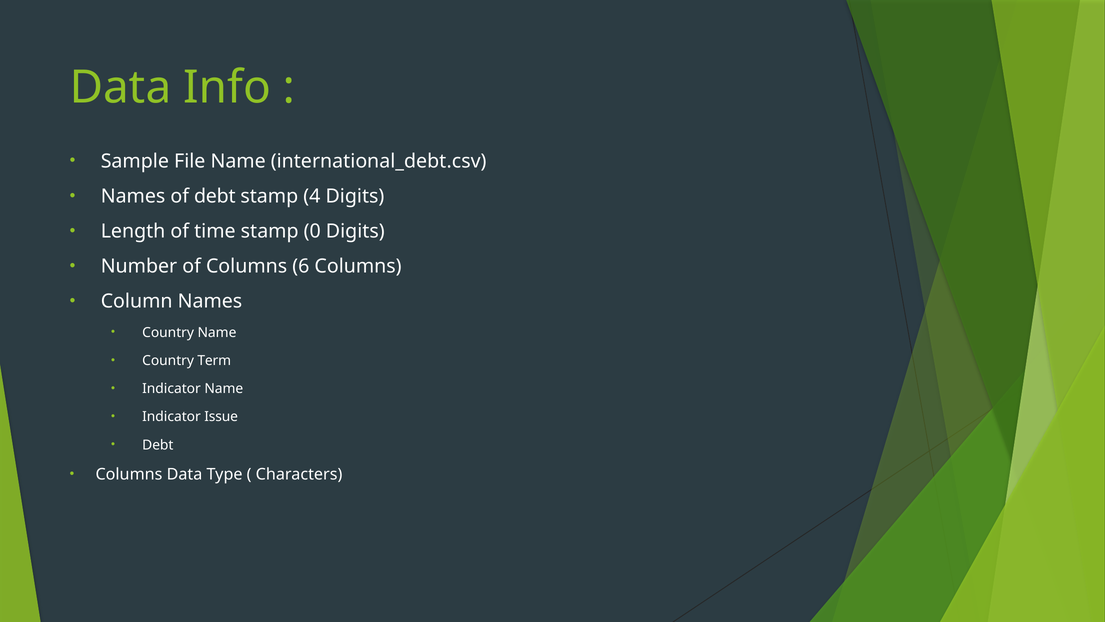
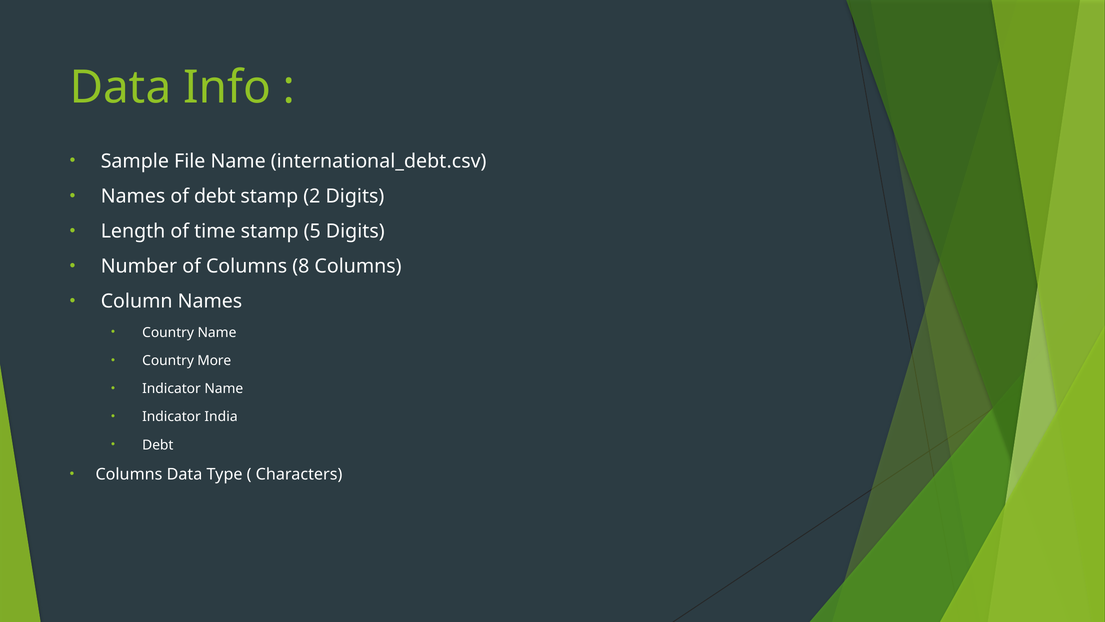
4: 4 -> 2 (312, 196)
0: 0 -> 5 (312, 231)
6: 6 -> 8 (301, 266)
Term: Term -> More (214, 360)
Issue: Issue -> India (221, 417)
